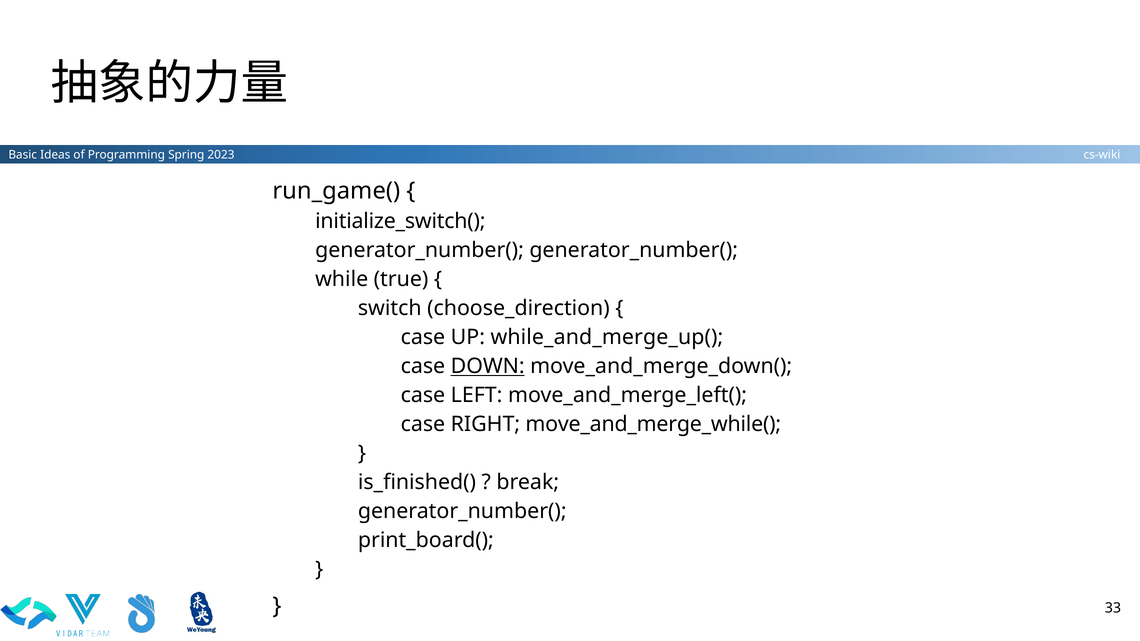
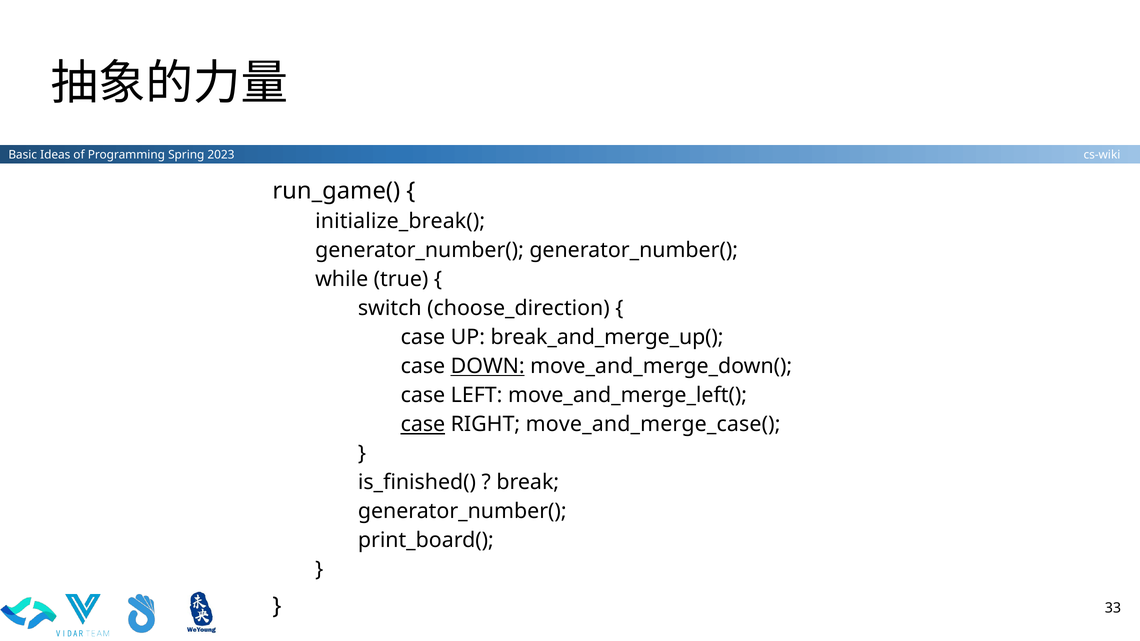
initialize_switch(: initialize_switch( -> initialize_break( (400, 221)
while_and_merge_up(: while_and_merge_up( -> break_and_merge_up( (607, 338)
case underline: none -> present (423, 425)
move_and_merge_while(: move_and_merge_while( -> move_and_merge_case( (653, 425)
